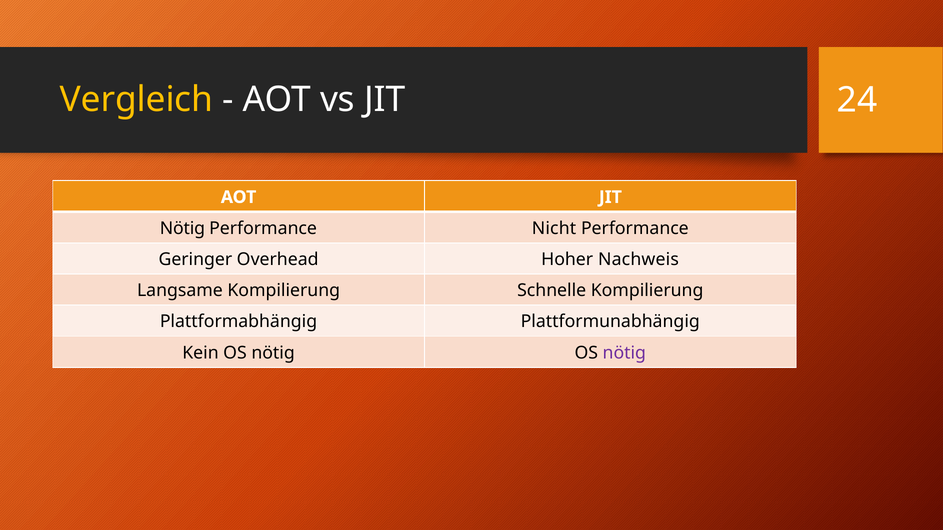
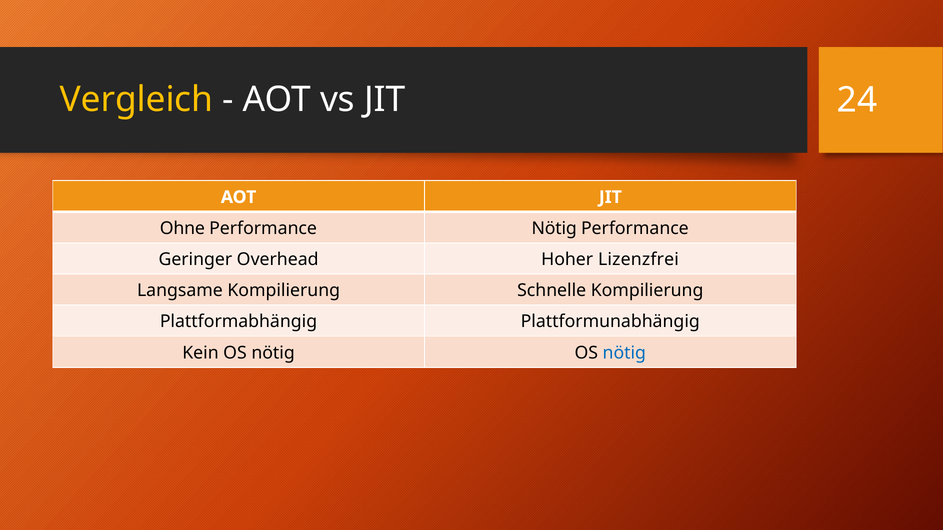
Nötig: Nötig -> Ohne (182, 228)
Performance Nicht: Nicht -> Nötig (554, 228)
Nachweis: Nachweis -> Lizenzfrei (638, 260)
nötig colour: purple -> blue (624, 353)
